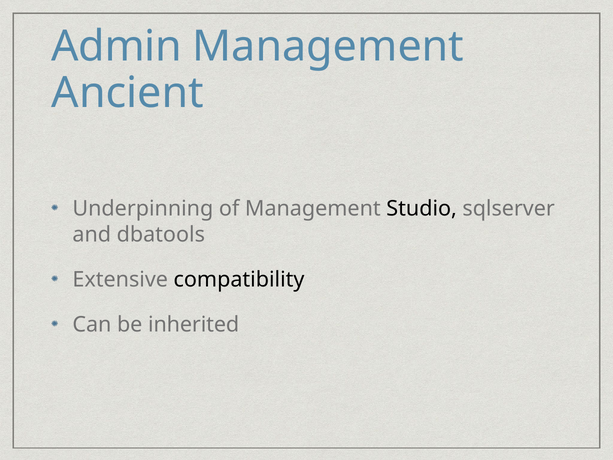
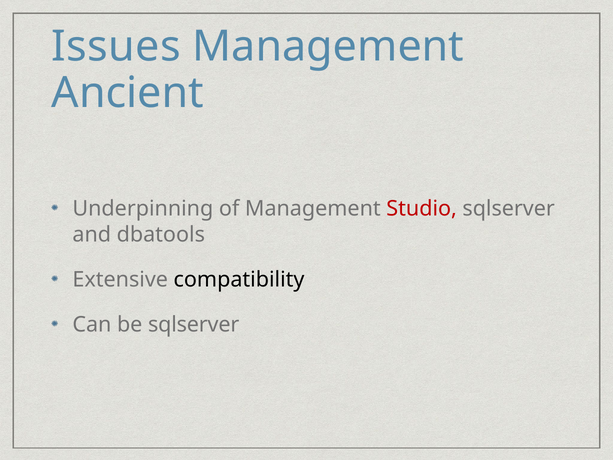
Admin: Admin -> Issues (116, 47)
Studio colour: black -> red (422, 209)
be inherited: inherited -> sqlserver (194, 325)
